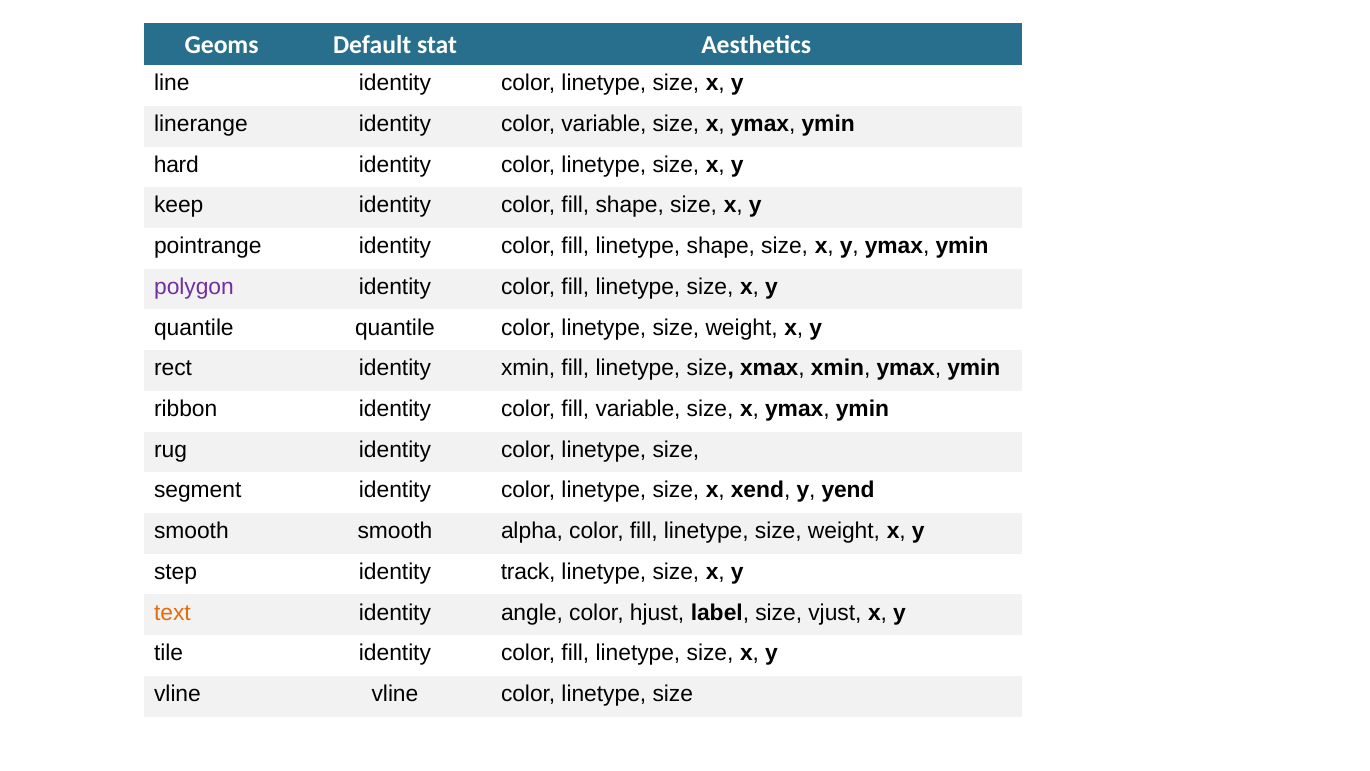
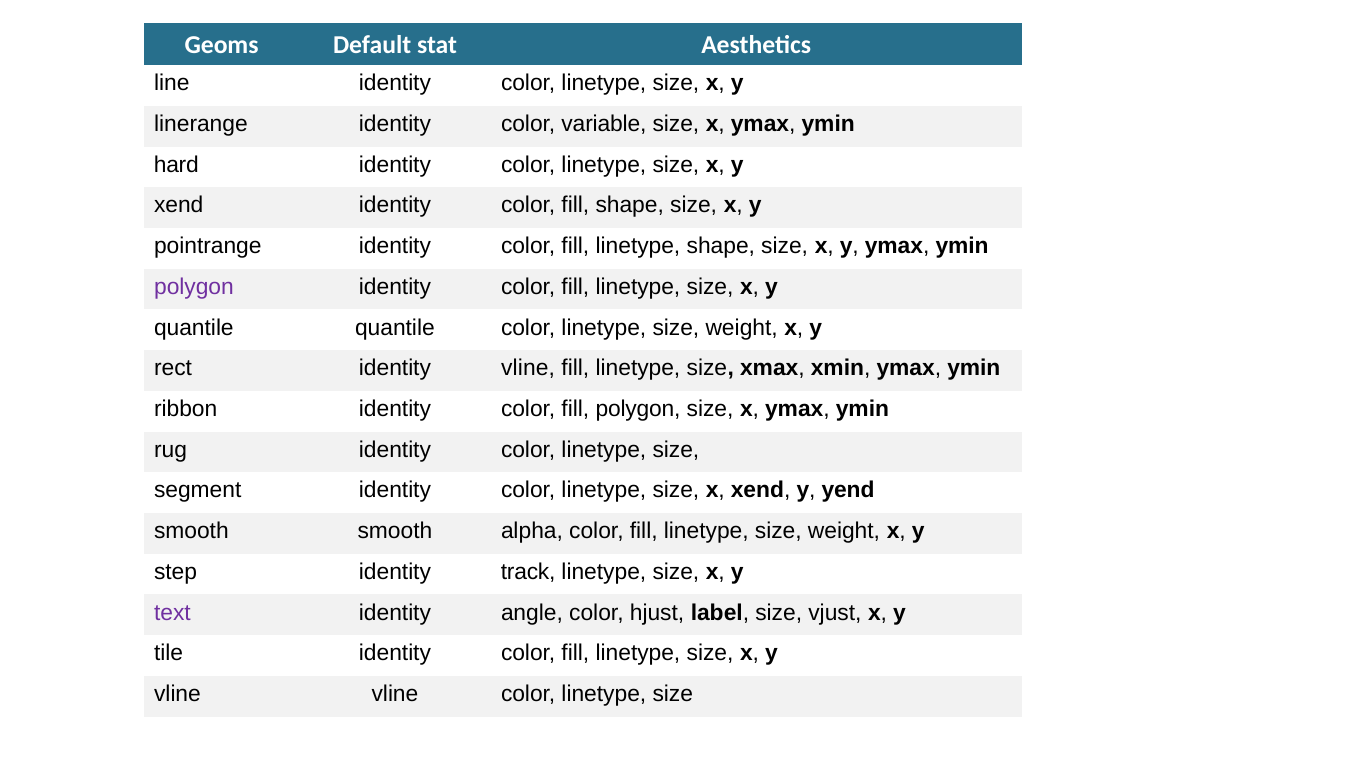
keep: keep -> xend (179, 205)
identity xmin: xmin -> vline (528, 368)
fill variable: variable -> polygon (638, 409)
text colour: orange -> purple (172, 612)
